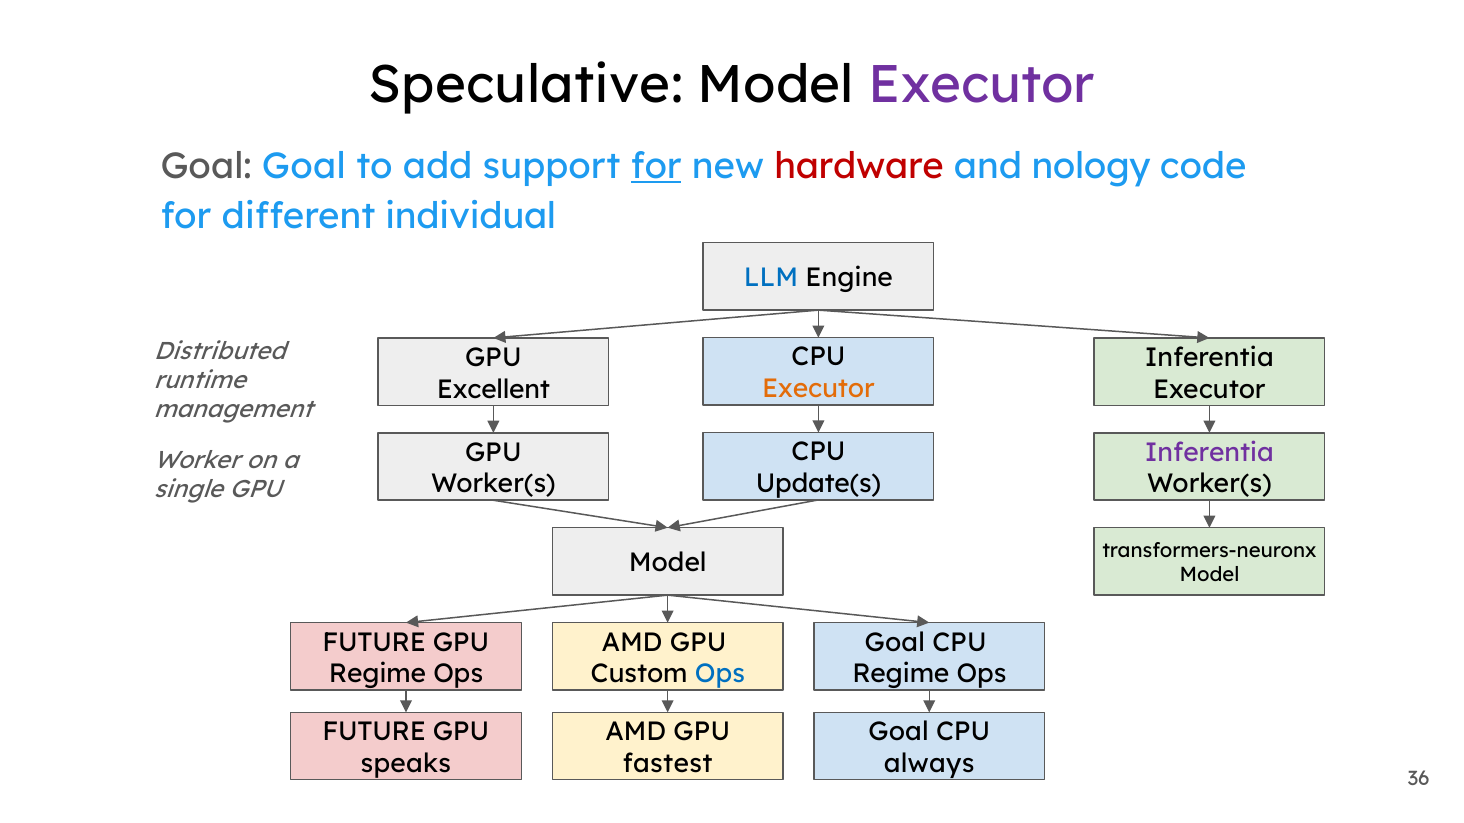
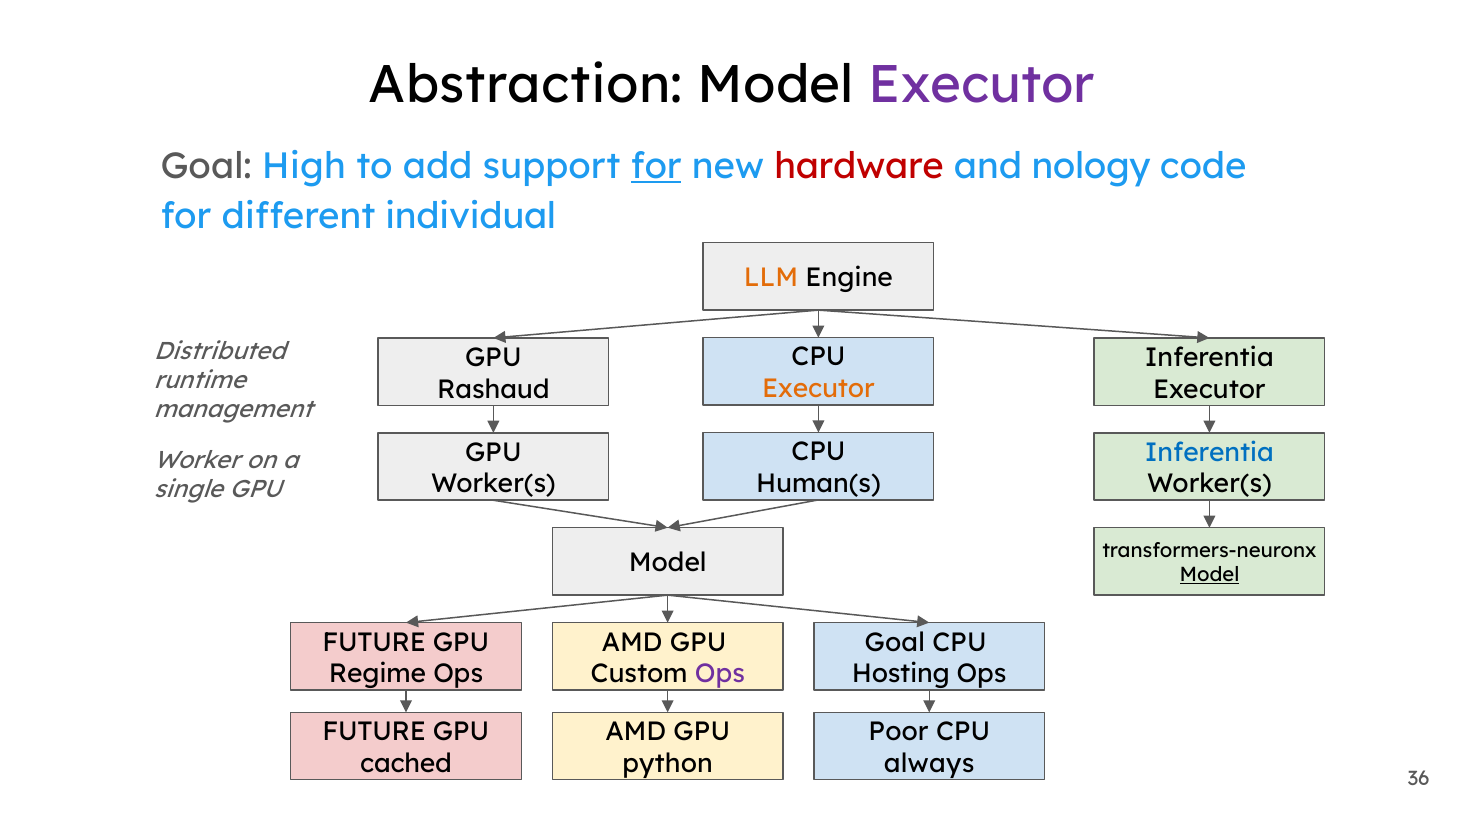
Speculative: Speculative -> Abstraction (526, 85)
Goal Goal: Goal -> High (304, 167)
LLM colour: blue -> orange (771, 278)
Excellent: Excellent -> Rashaud (493, 390)
Inferentia colour: purple -> blue (1209, 453)
Update(s: Update(s -> Human(s (818, 484)
Model underline: none -> present (1210, 575)
Ops colour: blue -> purple (720, 674)
Regime: Regime -> Hosting (901, 674)
Goal: Goal -> Poor (899, 732)
speaks: speaks -> cached (406, 764)
fastest: fastest -> python (668, 764)
